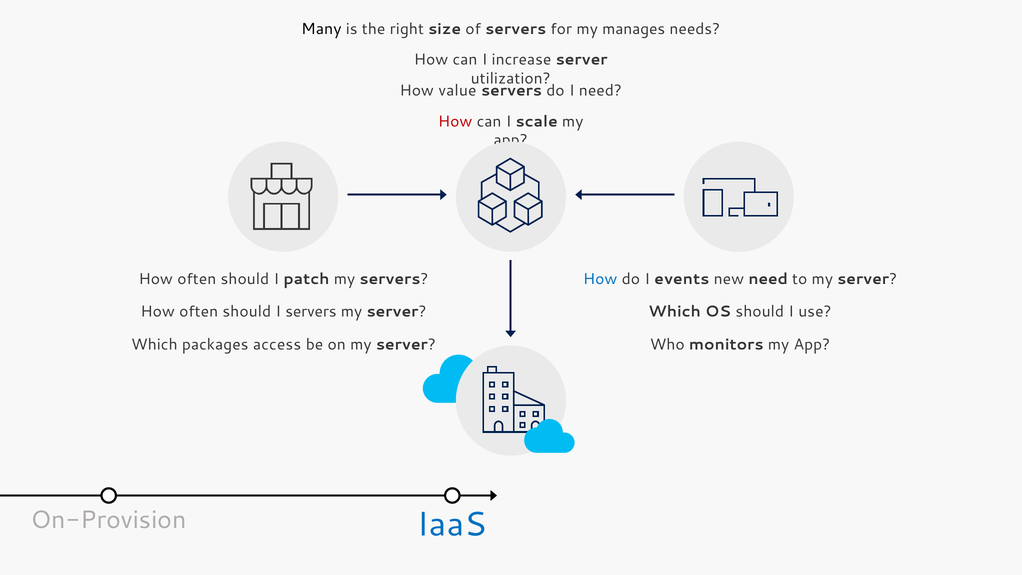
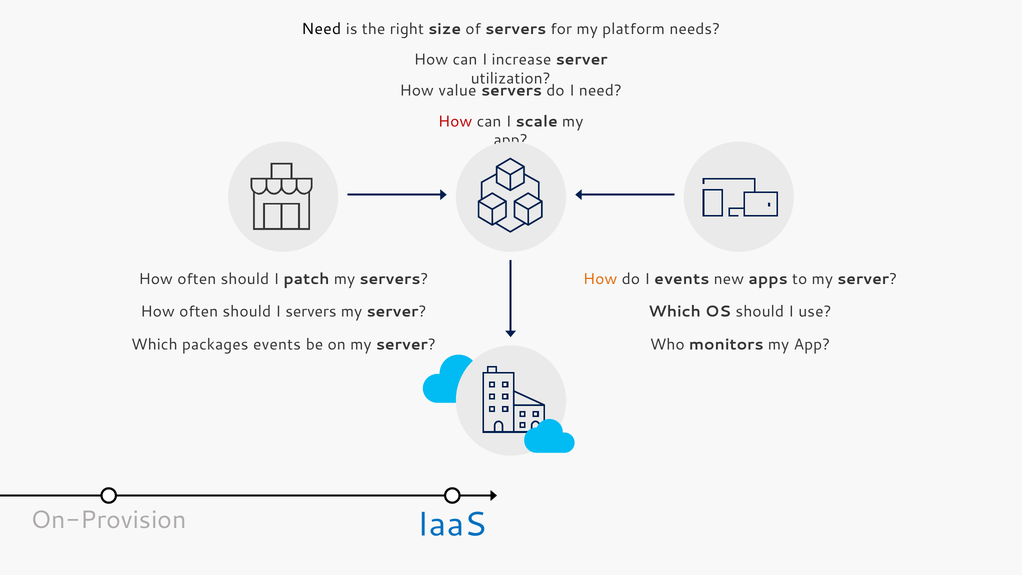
Many: Many -> Need (321, 29)
manages: manages -> platform (634, 29)
How colour: blue -> orange (600, 279)
new need: need -> apps (768, 279)
packages access: access -> events (277, 344)
